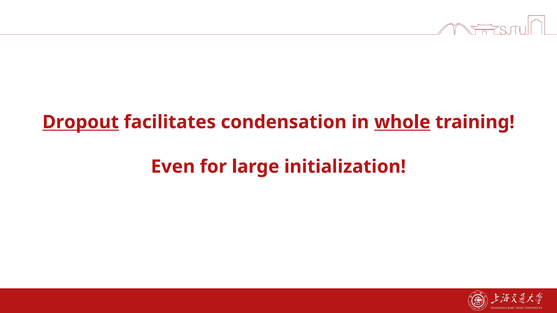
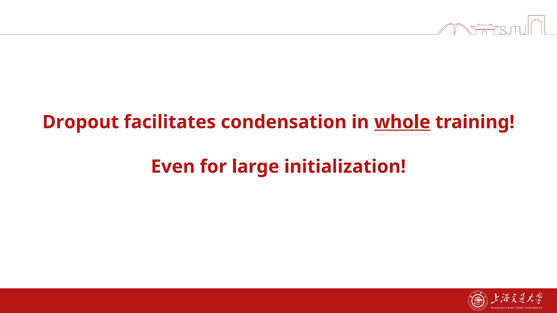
Dropout underline: present -> none (81, 122)
